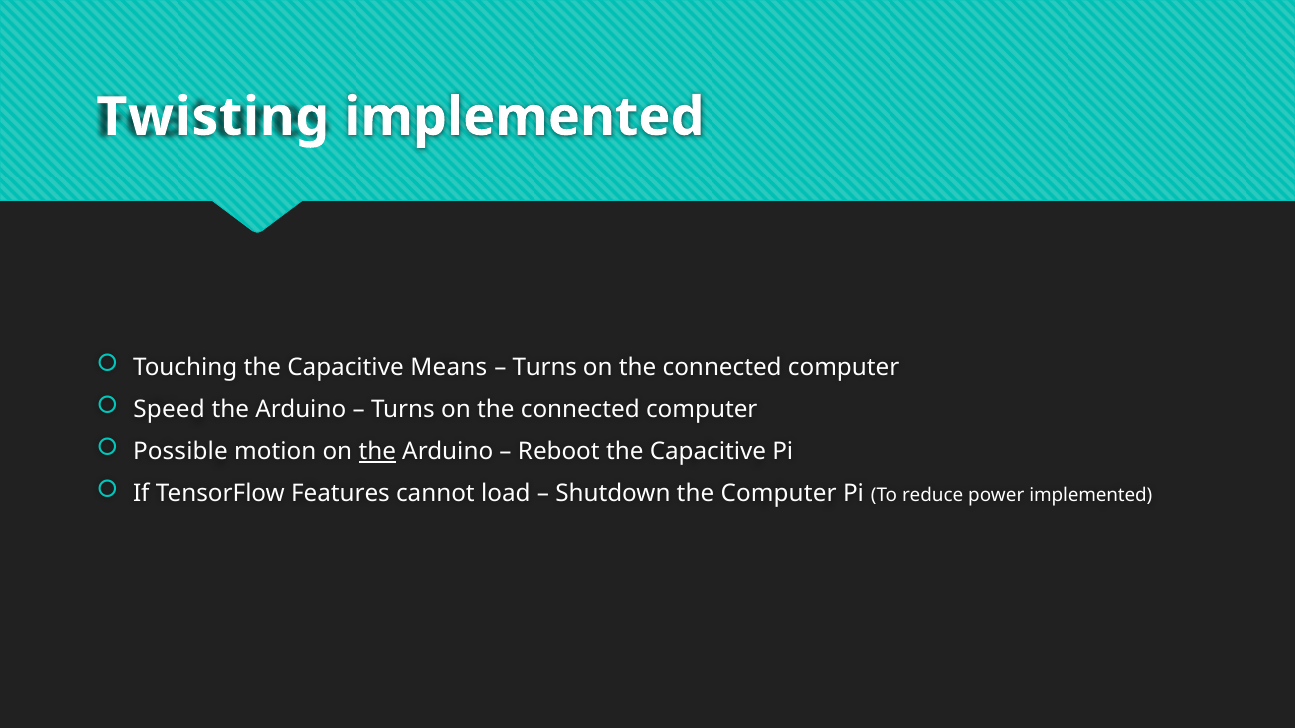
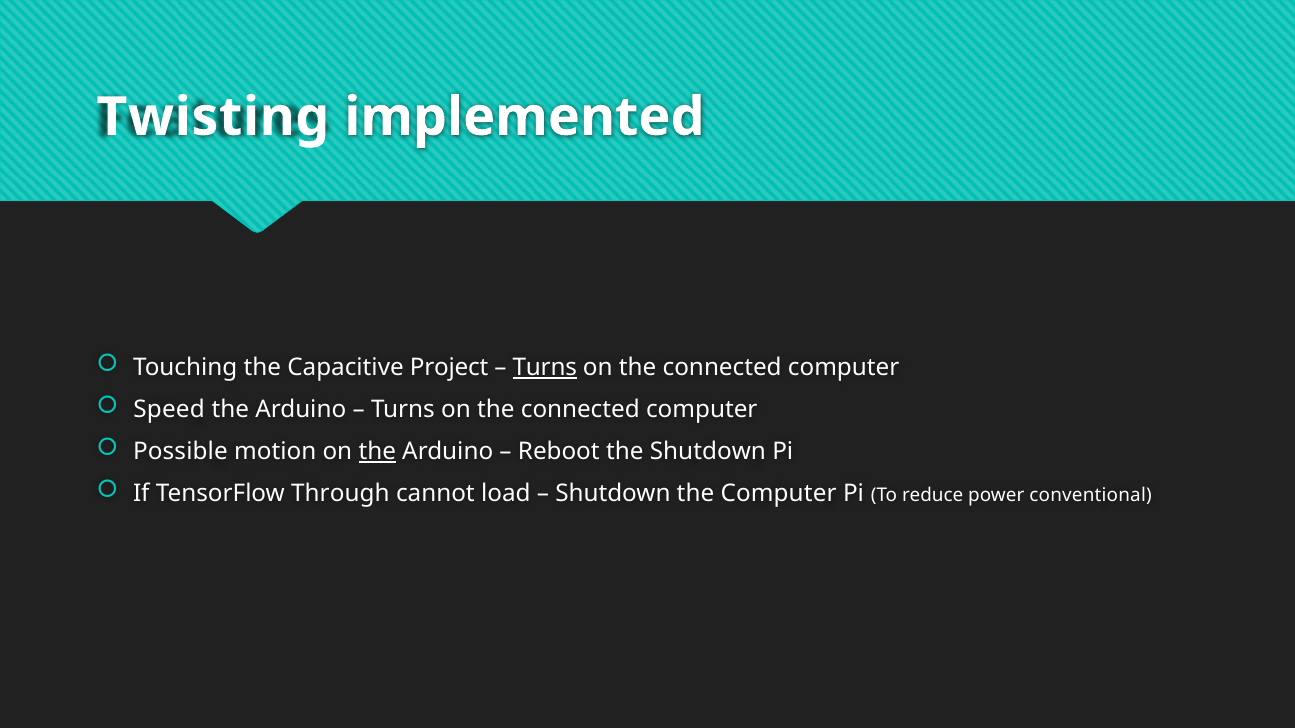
Means: Means -> Project (449, 368)
Turns underline: none -> present (545, 368)
Reboot the Capacitive: Capacitive -> Shutdown (708, 452)
Features: Features -> Through (340, 494)
power implemented: implemented -> conventional (1091, 496)
